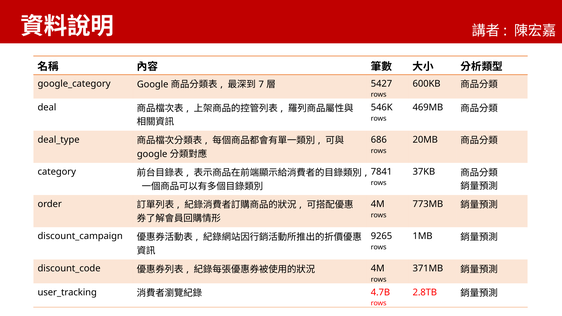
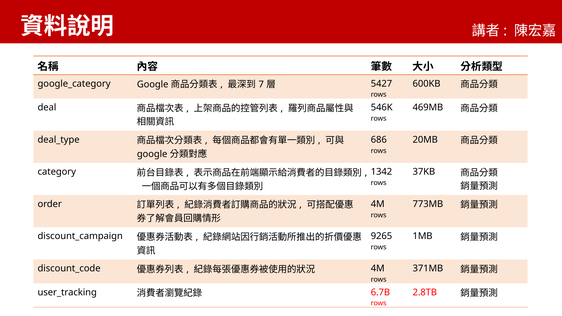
7841: 7841 -> 1342 (381, 172)
4.7B: 4.7B -> 6.7B (380, 292)
